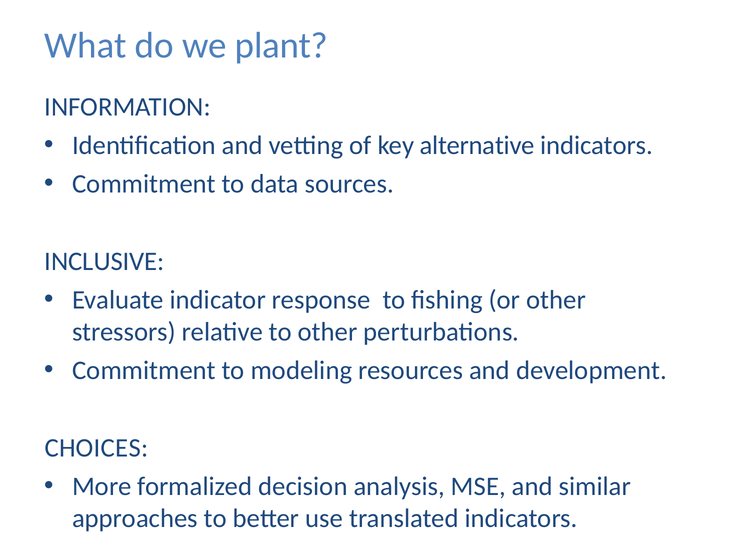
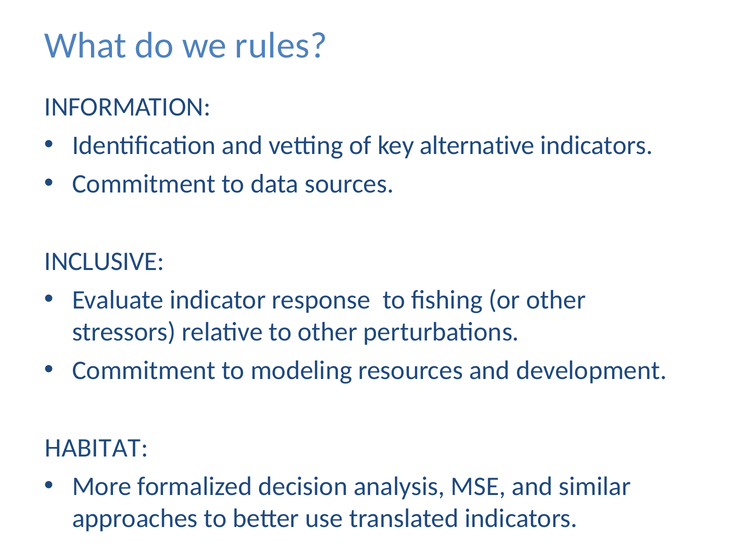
plant: plant -> rules (281, 45)
CHOICES: CHOICES -> HABITAT (96, 448)
